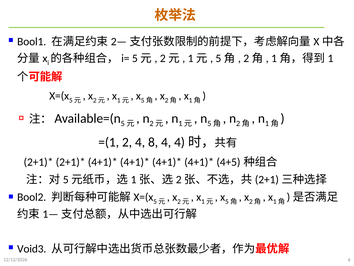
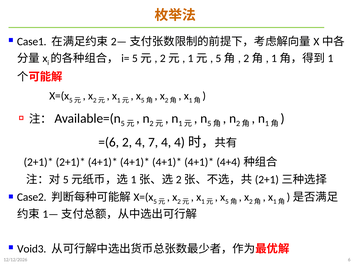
Bool1: Bool1 -> Case1 (32, 42)
=(1: =(1 -> =(6 (109, 142)
8: 8 -> 7 (153, 142)
4+5: 4+5 -> 4+4 (228, 162)
Bool2: Bool2 -> Case2 (32, 197)
